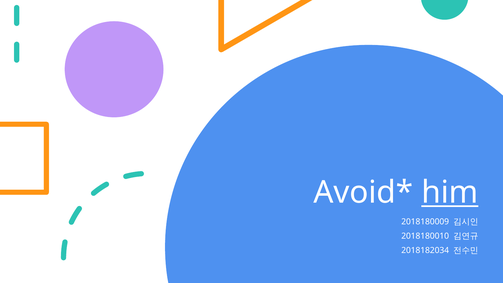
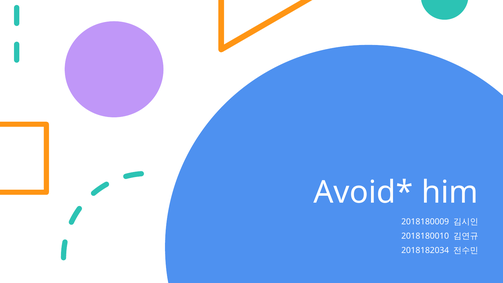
him underline: present -> none (450, 193)
